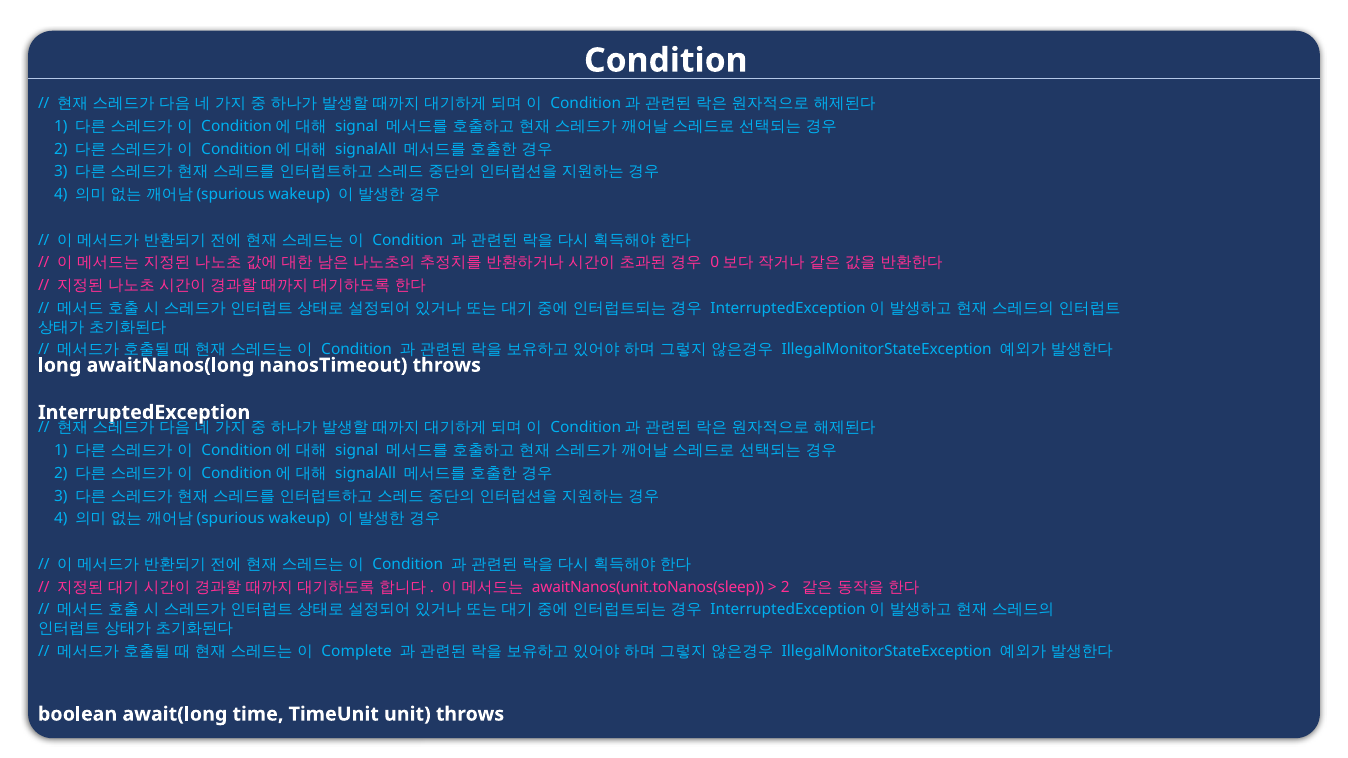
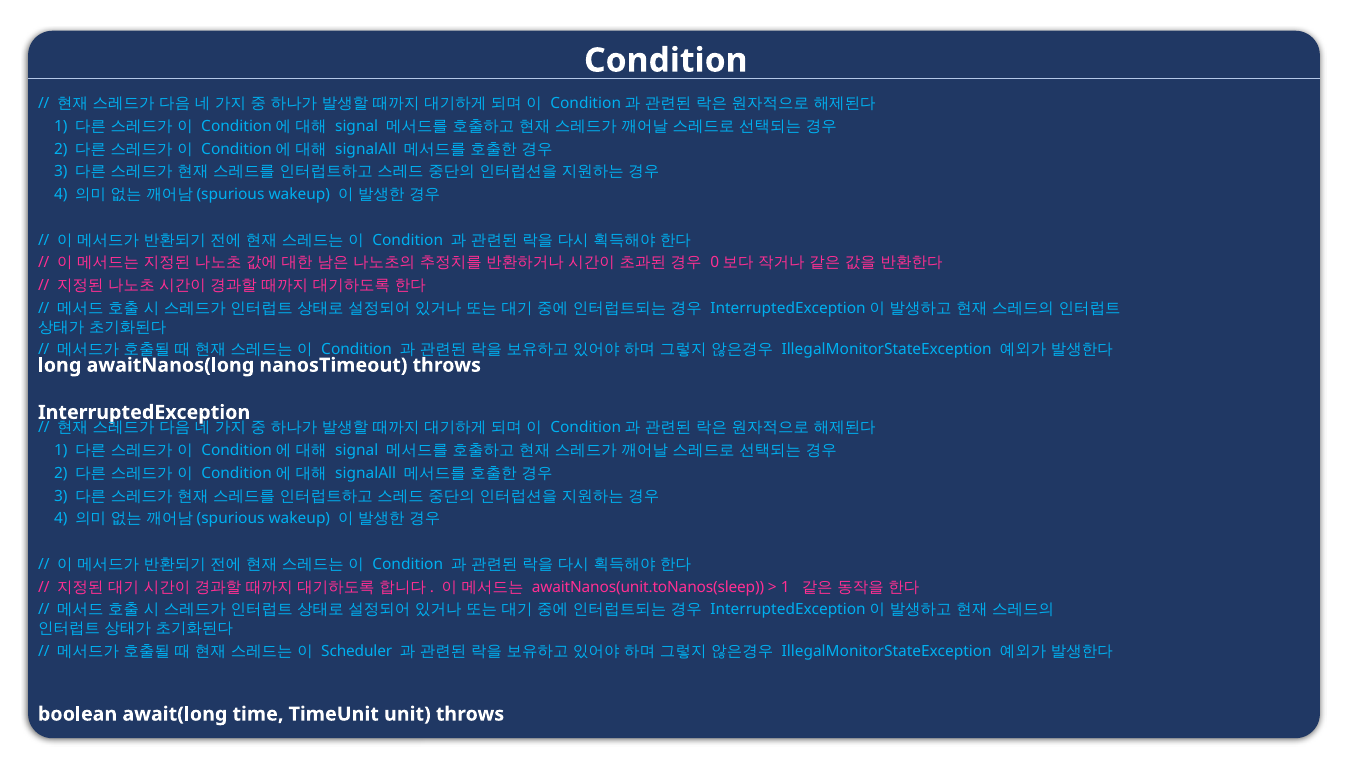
2: 2 -> 1 (785, 587)
Complete: Complete -> Scheduler (357, 651)
